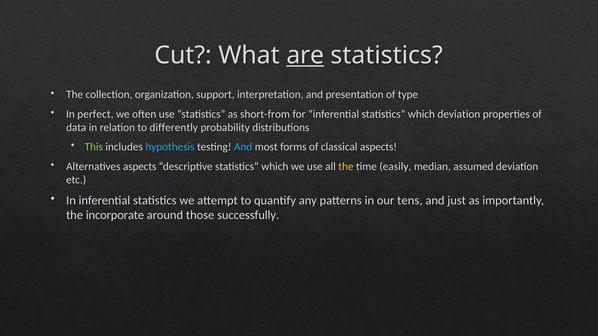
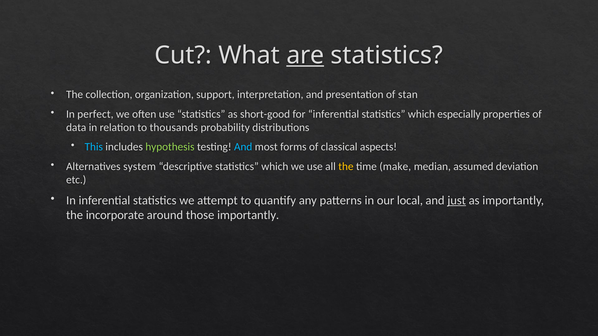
type: type -> stan (408, 95)
short-from: short-from -> short-good (265, 114)
which deviation: deviation -> especially (459, 114)
differently: differently -> thousands (174, 128)
This colour: light green -> light blue (94, 147)
hypothesis colour: light blue -> light green (170, 147)
Alternatives aspects: aspects -> system (140, 166)
easily: easily -> make (395, 166)
tens: tens -> local (410, 200)
just underline: none -> present (457, 200)
those successfully: successfully -> importantly (248, 215)
